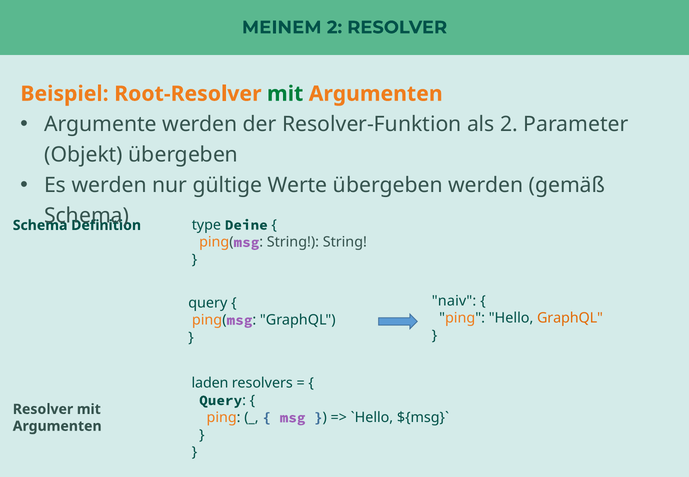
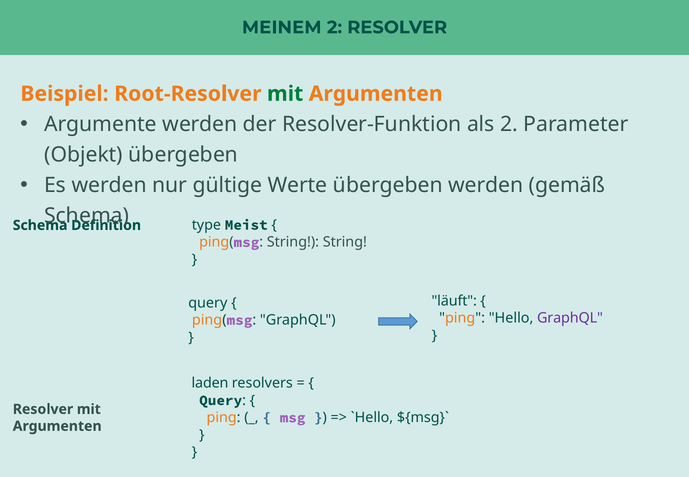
Deine: Deine -> Meist (246, 225)
naiv: naiv -> läuft (454, 301)
GraphQL colour: orange -> purple (570, 318)
